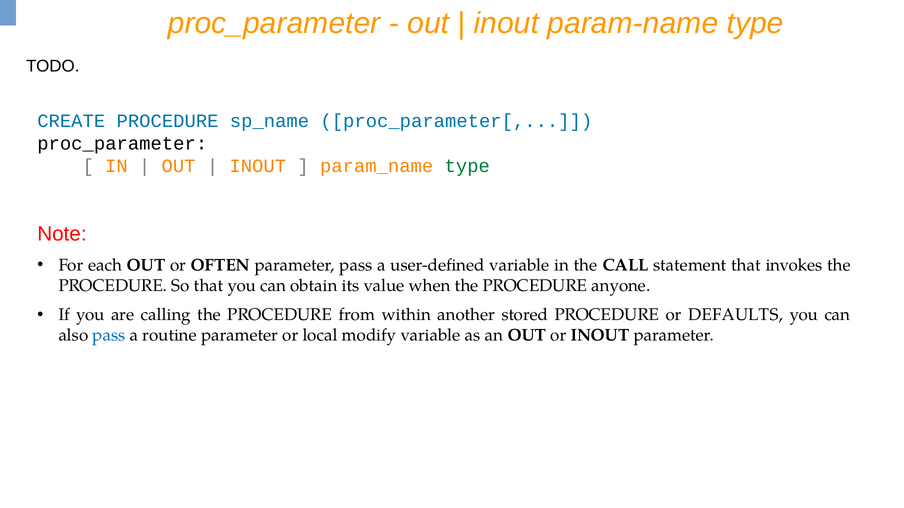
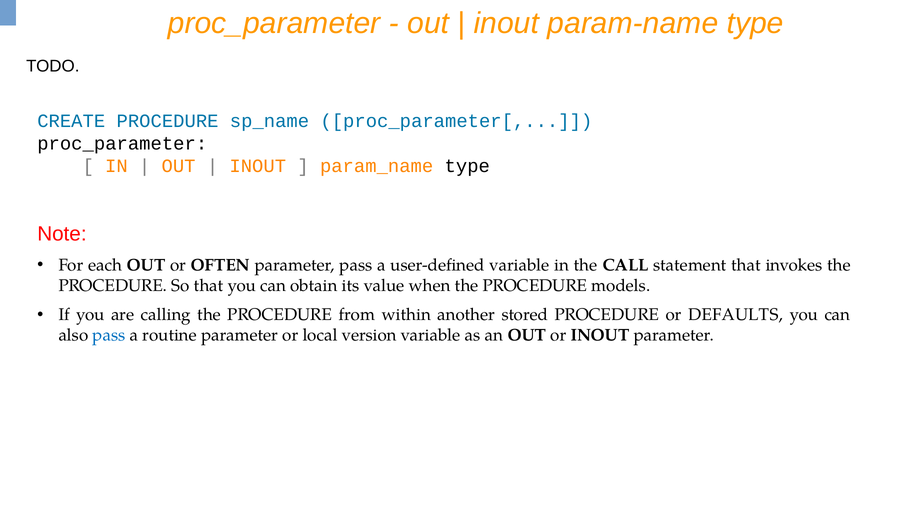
type colour: green -> black (467, 166)
anyone: anyone -> models (621, 286)
modify: modify -> version (369, 335)
